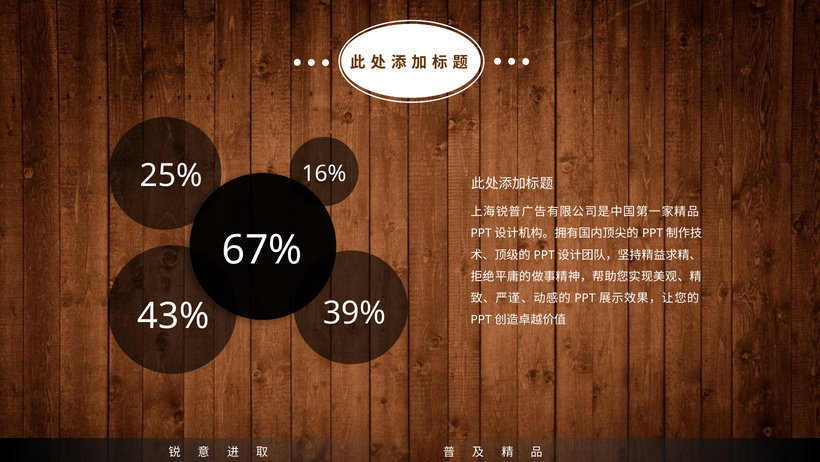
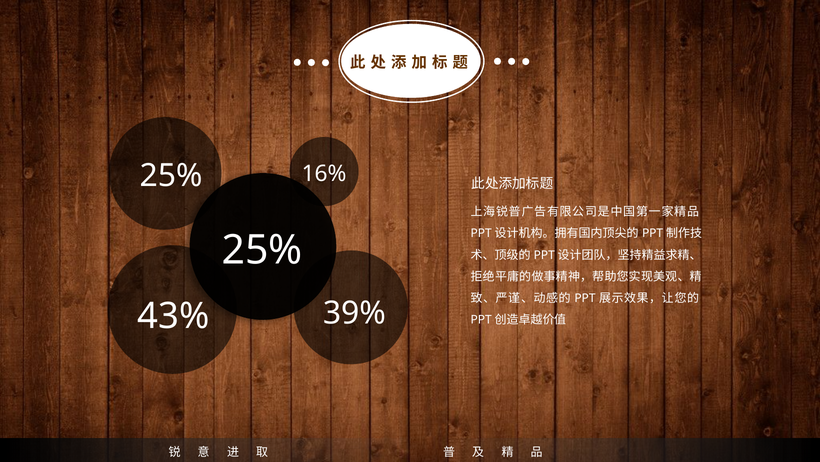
67%: 67% -> 25% (262, 250)
